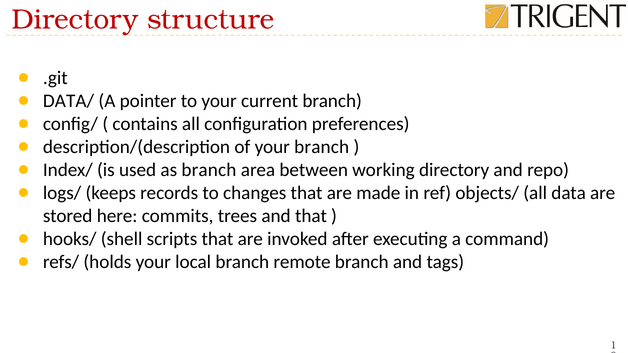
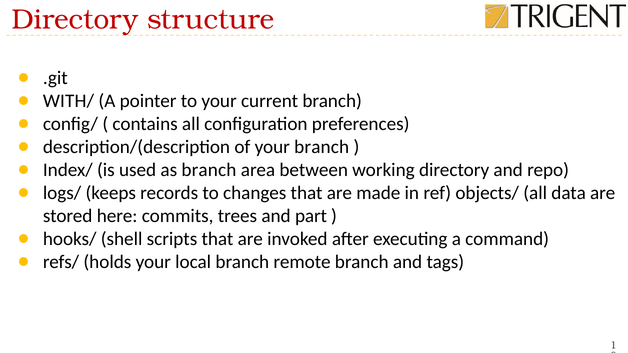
DATA/: DATA/ -> WITH/ (68, 101)
and that: that -> part (311, 216)
